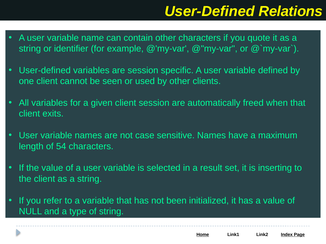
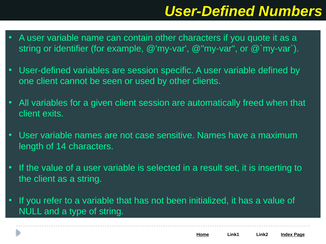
Relations: Relations -> Numbers (291, 11)
54: 54 -> 14 (61, 147)
